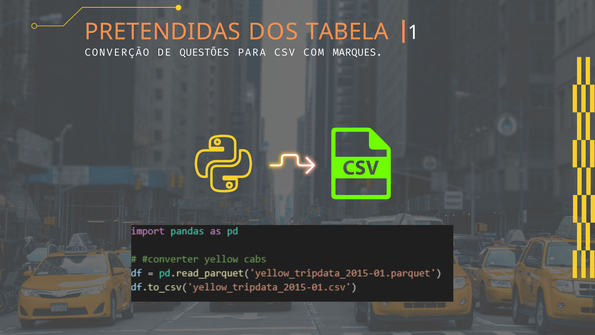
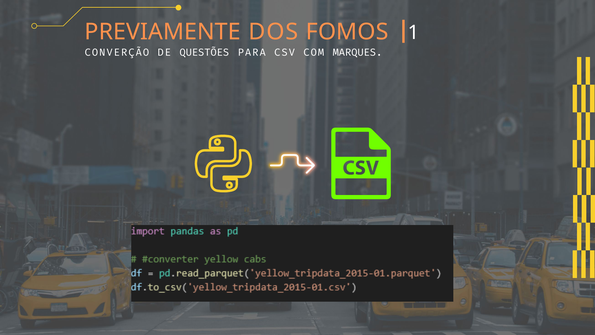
PRETENDIDAS: PRETENDIDAS -> PREVIAMENTE (163, 32)
TABELA: TABELA -> FOMOS (347, 32)
